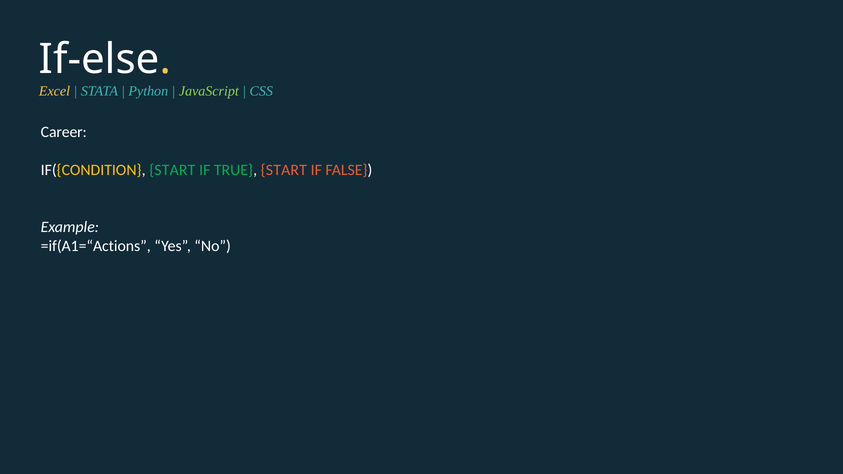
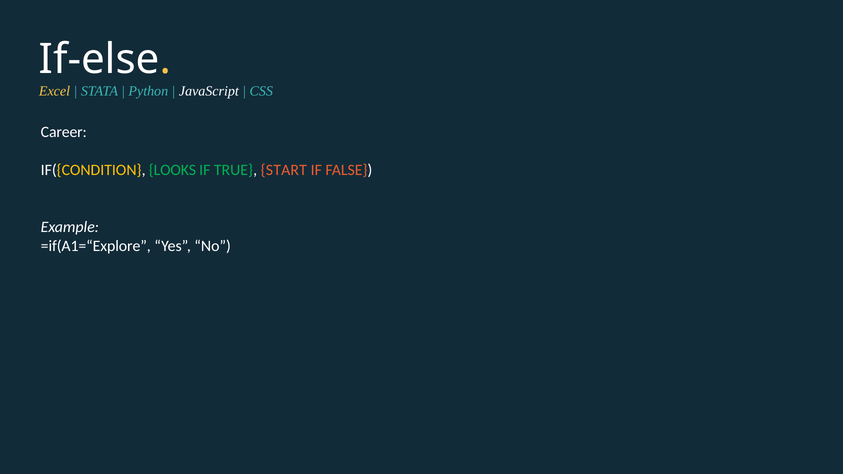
JavaScript colour: light green -> white (209, 91)
IF({CONDITION START: START -> LOOKS (172, 170)
=if(A1=“Actions: =if(A1=“Actions -> =if(A1=“Explore (96, 246)
